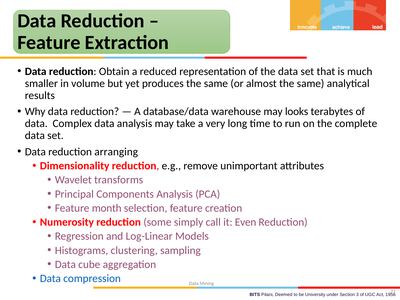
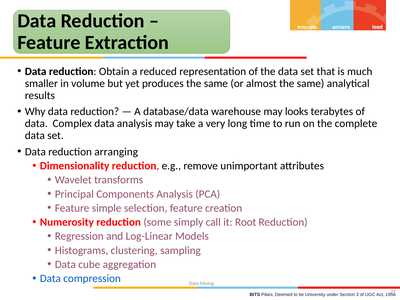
month: month -> simple (107, 208)
Even: Even -> Root (246, 222)
